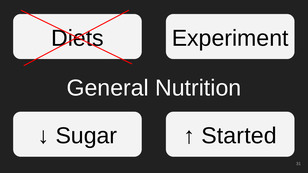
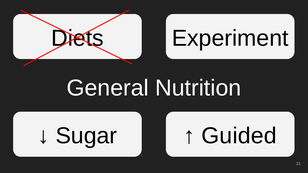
Started: Started -> Guided (239, 136)
